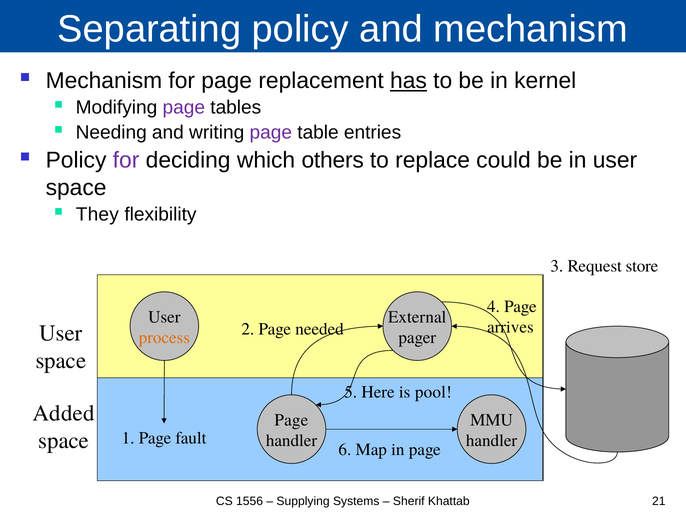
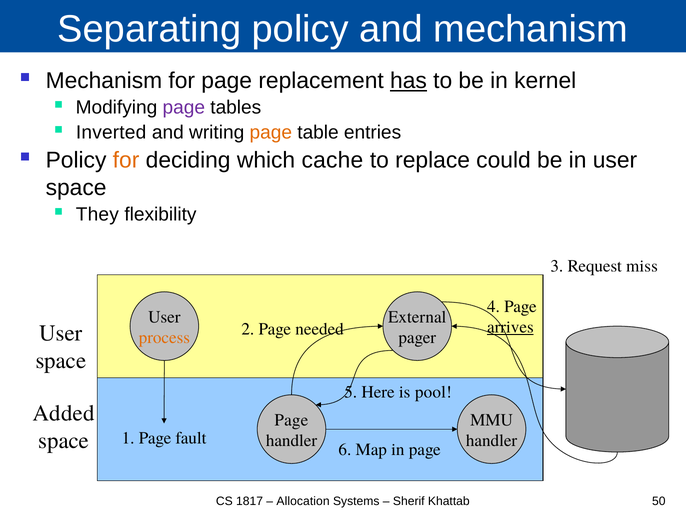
Needing: Needing -> Inverted (111, 132)
page colour: purple -> orange (271, 132)
for colour: purple -> orange (126, 160)
others: others -> cache (332, 160)
store: store -> miss (642, 266)
arrives underline: none -> present (510, 327)
1556: 1556 -> 1817 (250, 501)
Supplying: Supplying -> Allocation (303, 501)
21: 21 -> 50 (659, 501)
